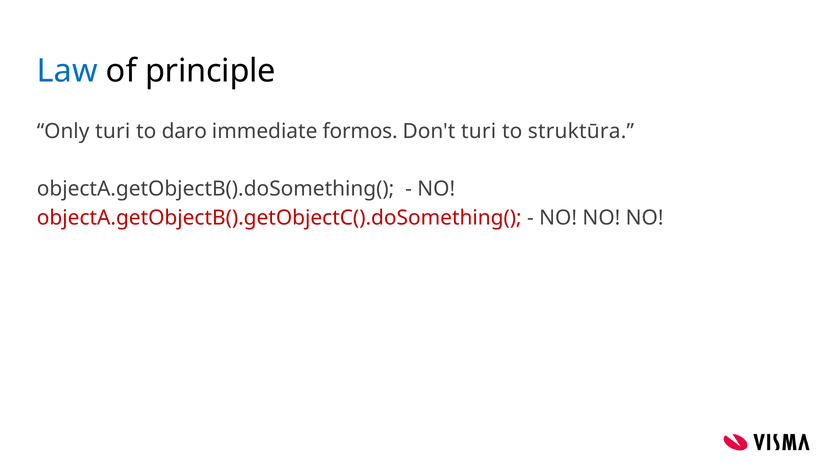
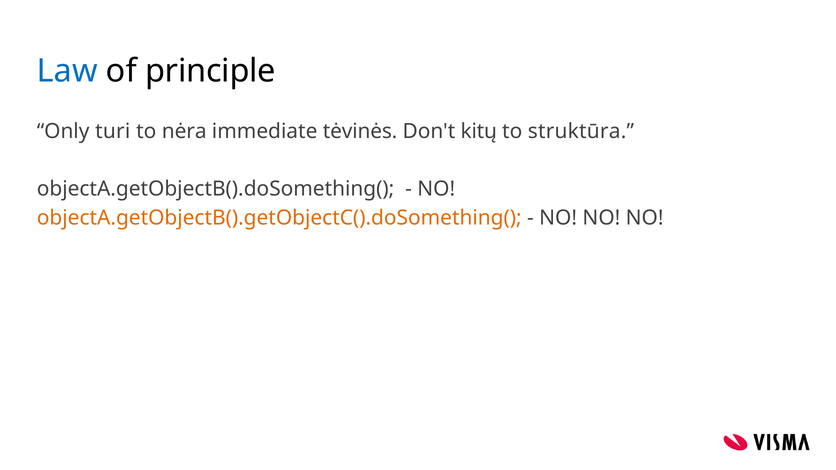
daro: daro -> nėra (184, 131)
formos: formos -> tėvinės (360, 131)
Don't turi: turi -> kitų (479, 131)
objectA.getObjectB().getObjectC().doSomething( colour: red -> orange (279, 218)
